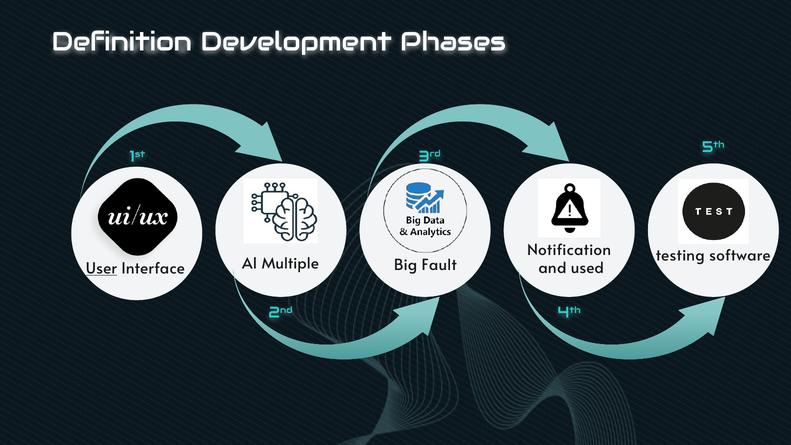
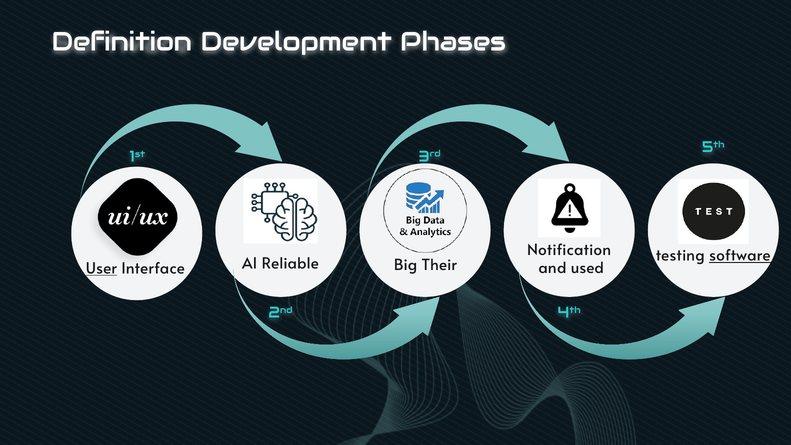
software underline: none -> present (740, 256)
Fault: Fault -> Their (439, 265)
Multiple: Multiple -> Reliable (290, 264)
